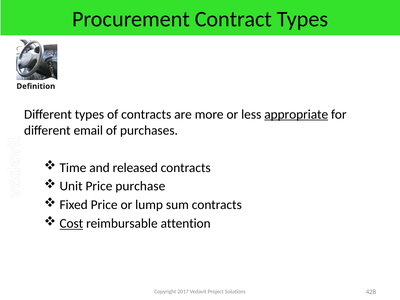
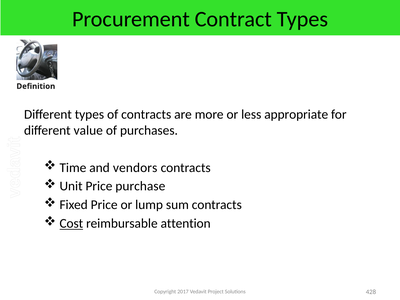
appropriate underline: present -> none (296, 114)
email: email -> value (88, 130)
released: released -> vendors (135, 168)
